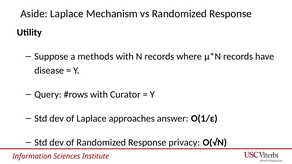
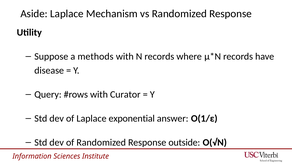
approaches: approaches -> exponential (132, 119)
privacy: privacy -> outside (184, 143)
